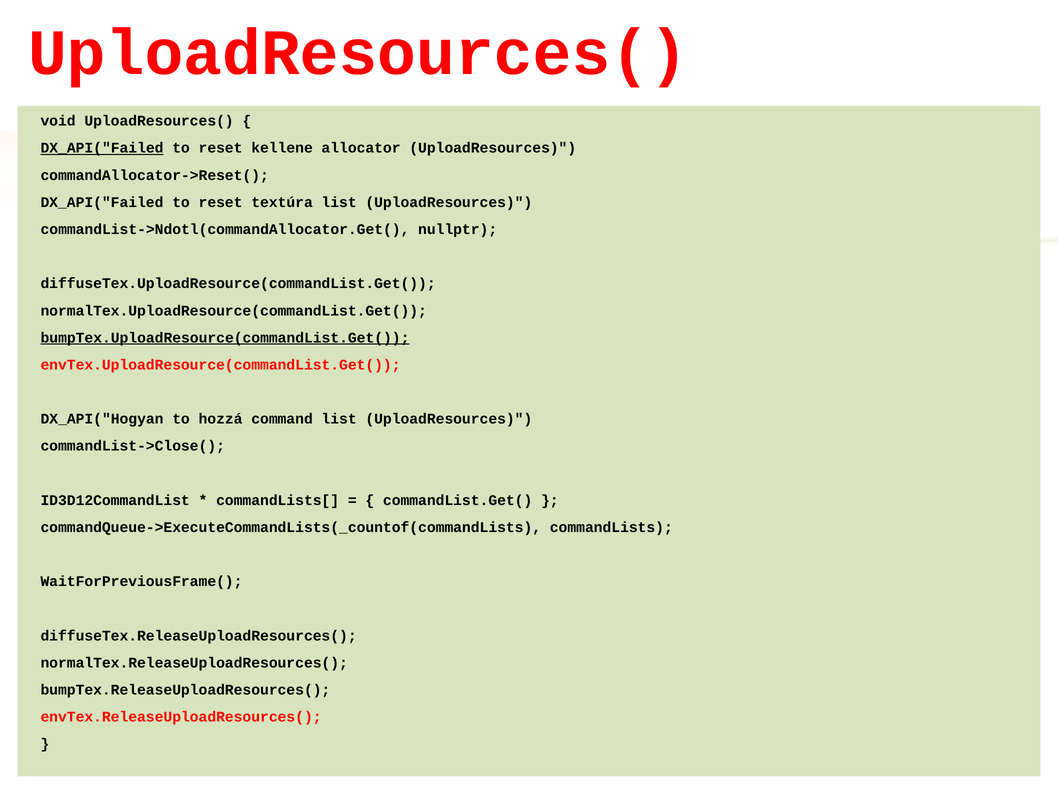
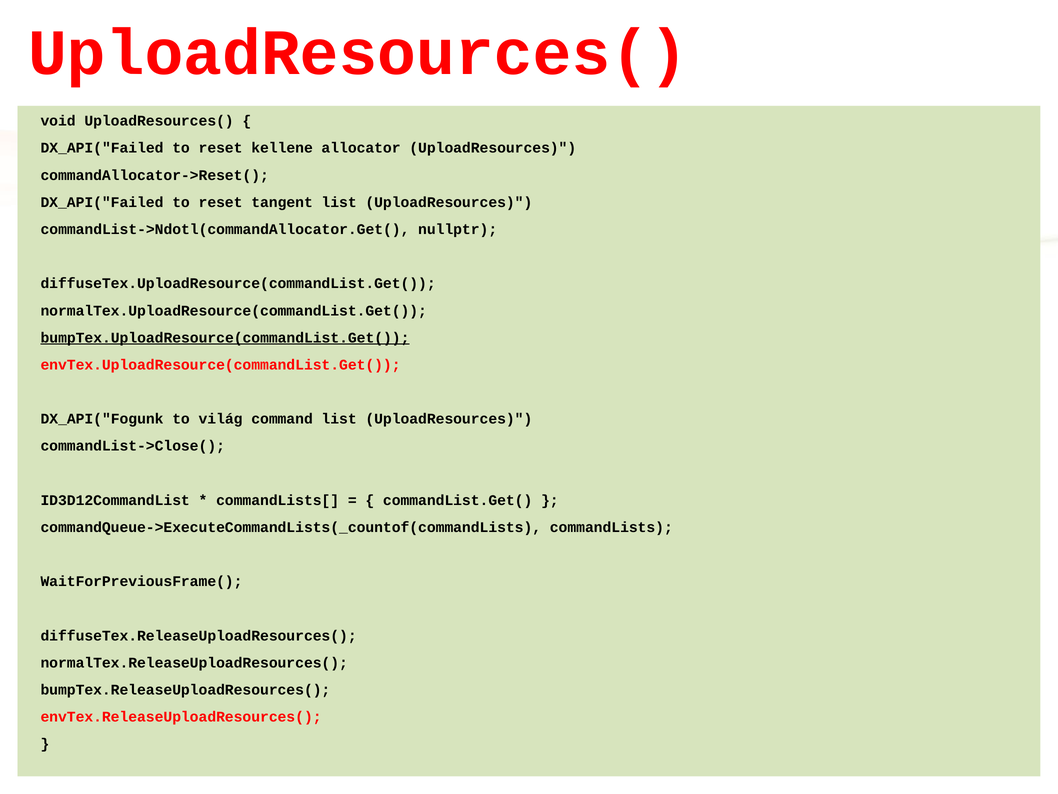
DX_API("Failed underline: present -> none (102, 148)
textúra: textúra -> tangent (282, 202)
DX_API("Hogyan: DX_API("Hogyan -> DX_API("Fogunk (102, 419)
hozzá: hozzá -> világ (221, 419)
